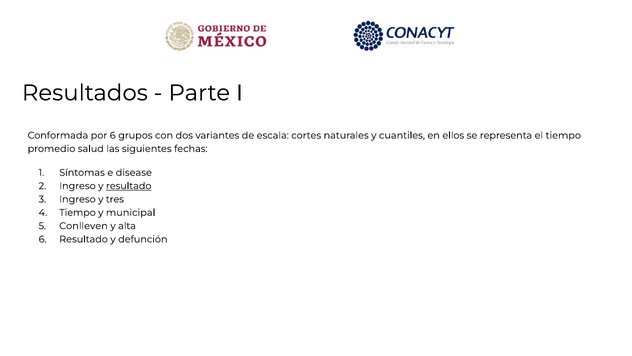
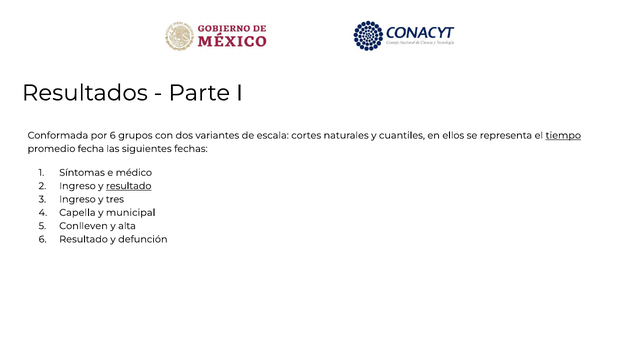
tiempo underline: none -> present (563, 135)
salud: salud -> fecha (91, 149)
disease: disease -> médico (134, 172)
Tiempo: Tiempo -> Capella (77, 212)
